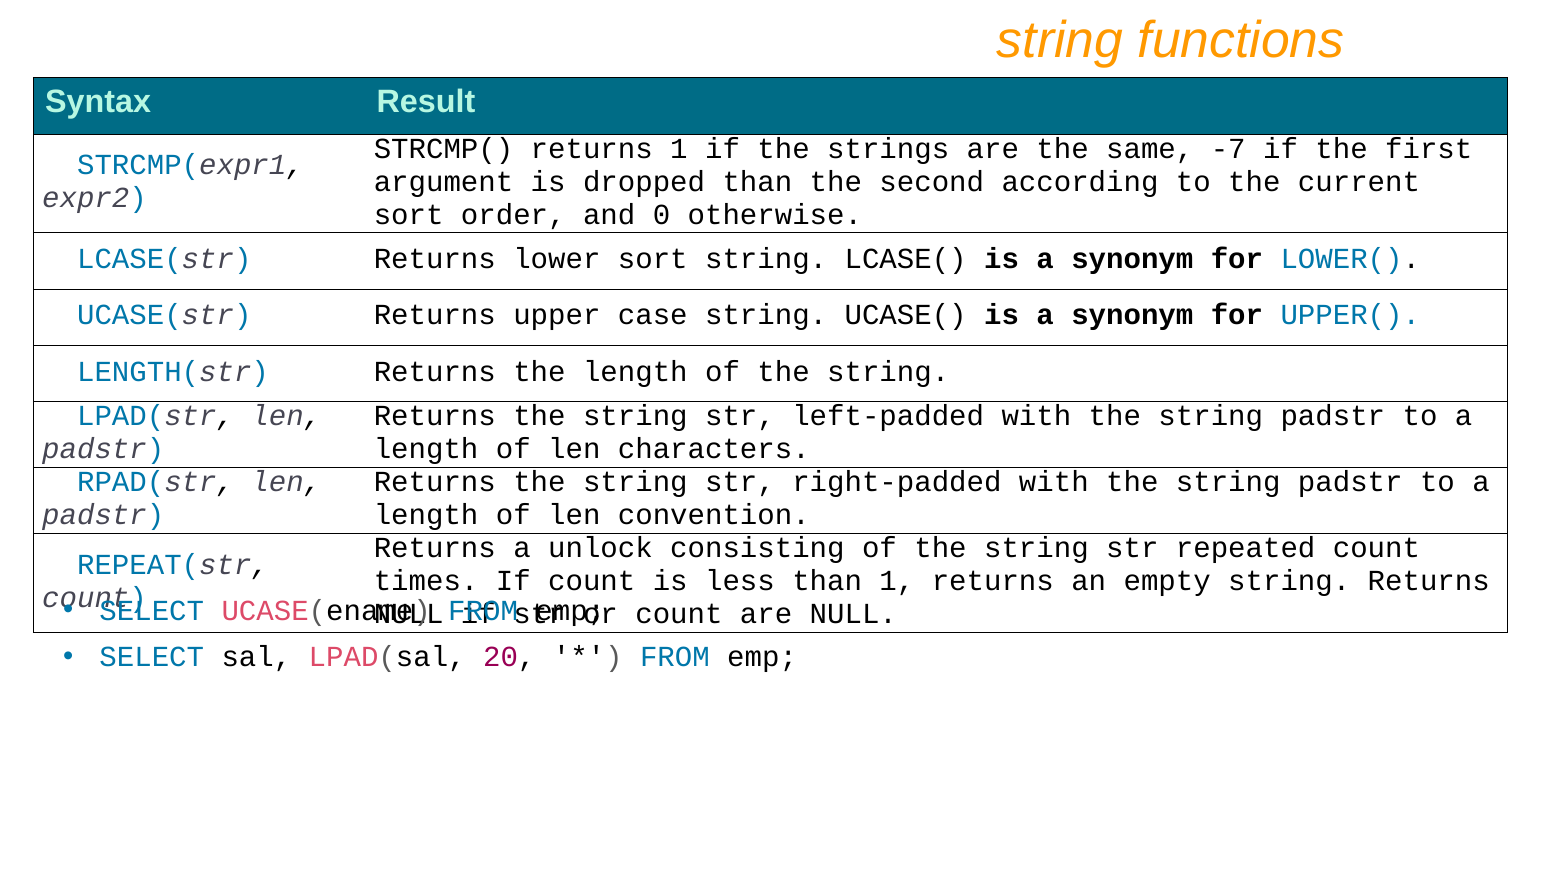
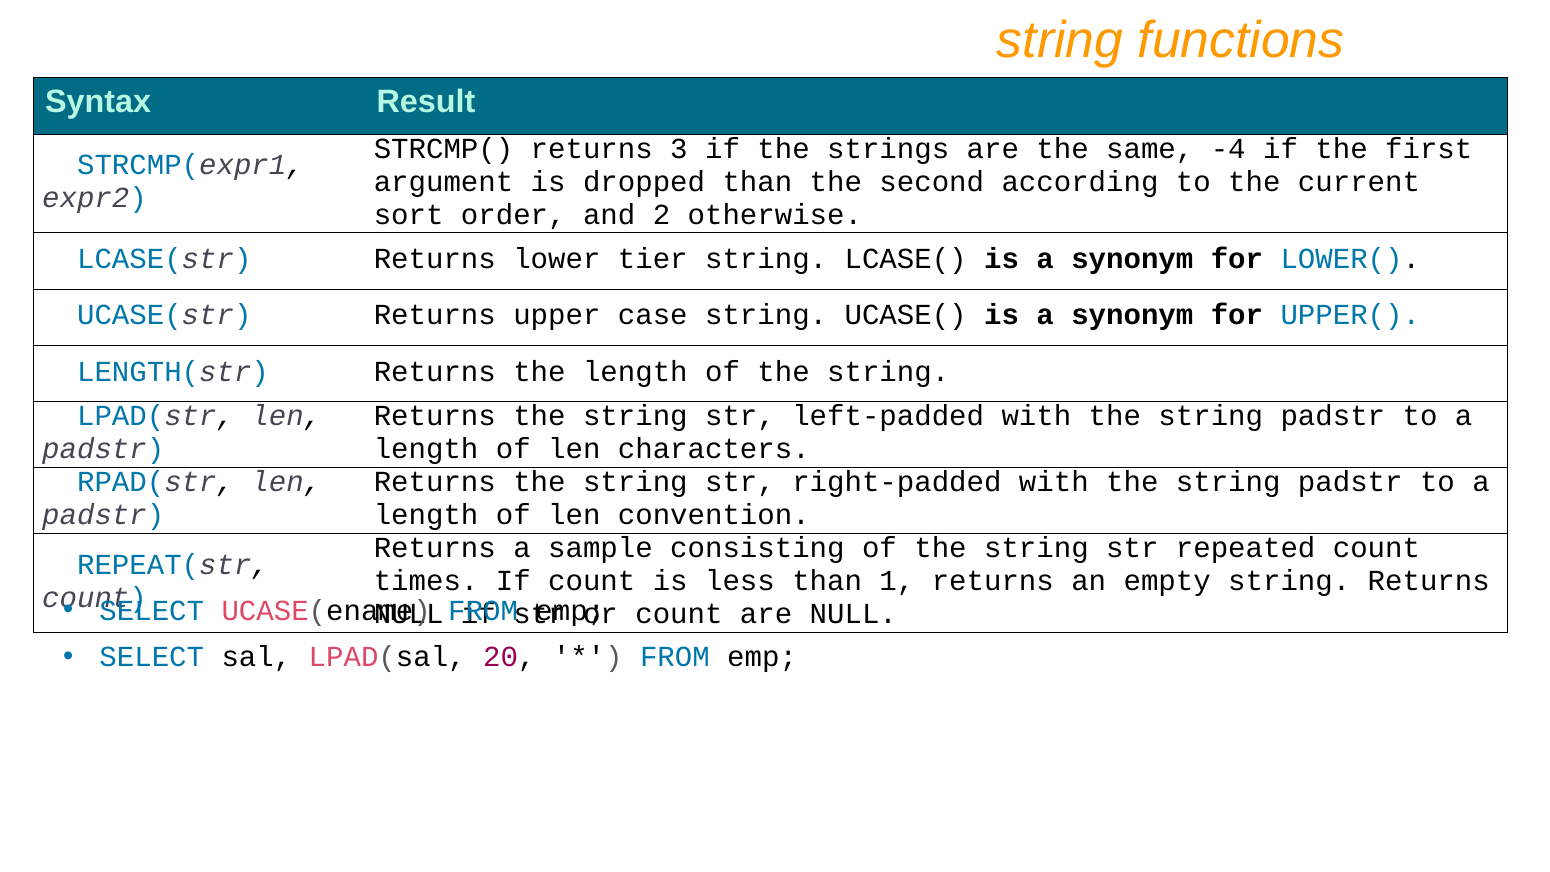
returns 1: 1 -> 3 (679, 149)
-7: -7 -> -4 (1228, 149)
0: 0 -> 2 (661, 215)
lower sort: sort -> tier (653, 259)
unlock: unlock -> sample (600, 548)
